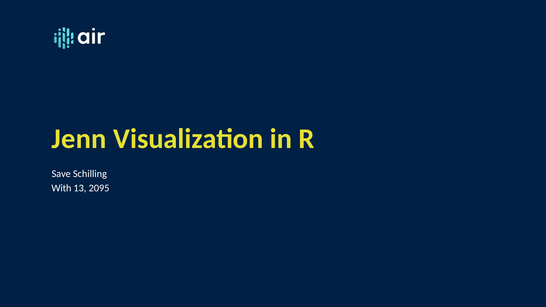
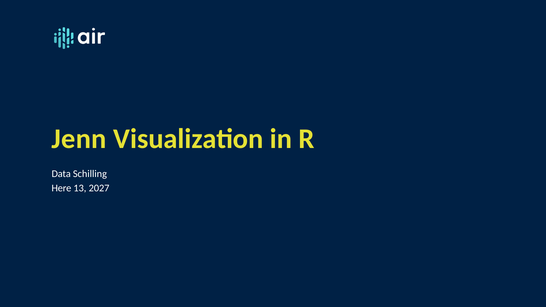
Save: Save -> Data (61, 174)
With: With -> Here (61, 188)
2095: 2095 -> 2027 (99, 188)
